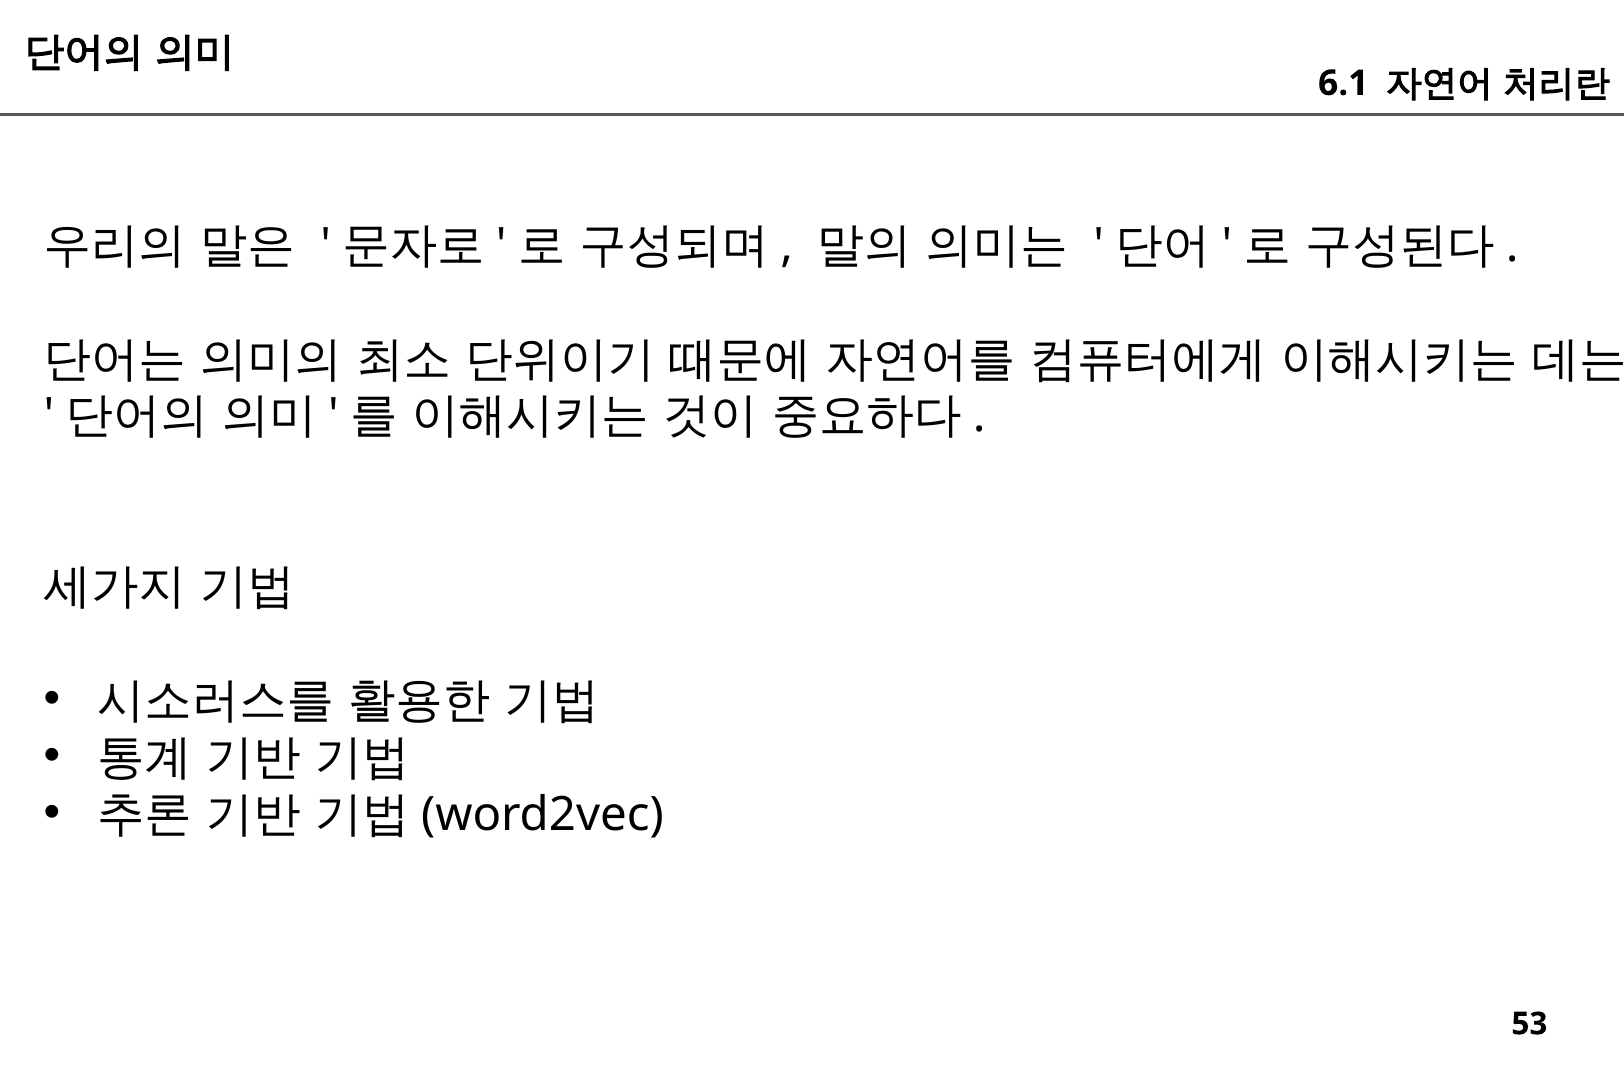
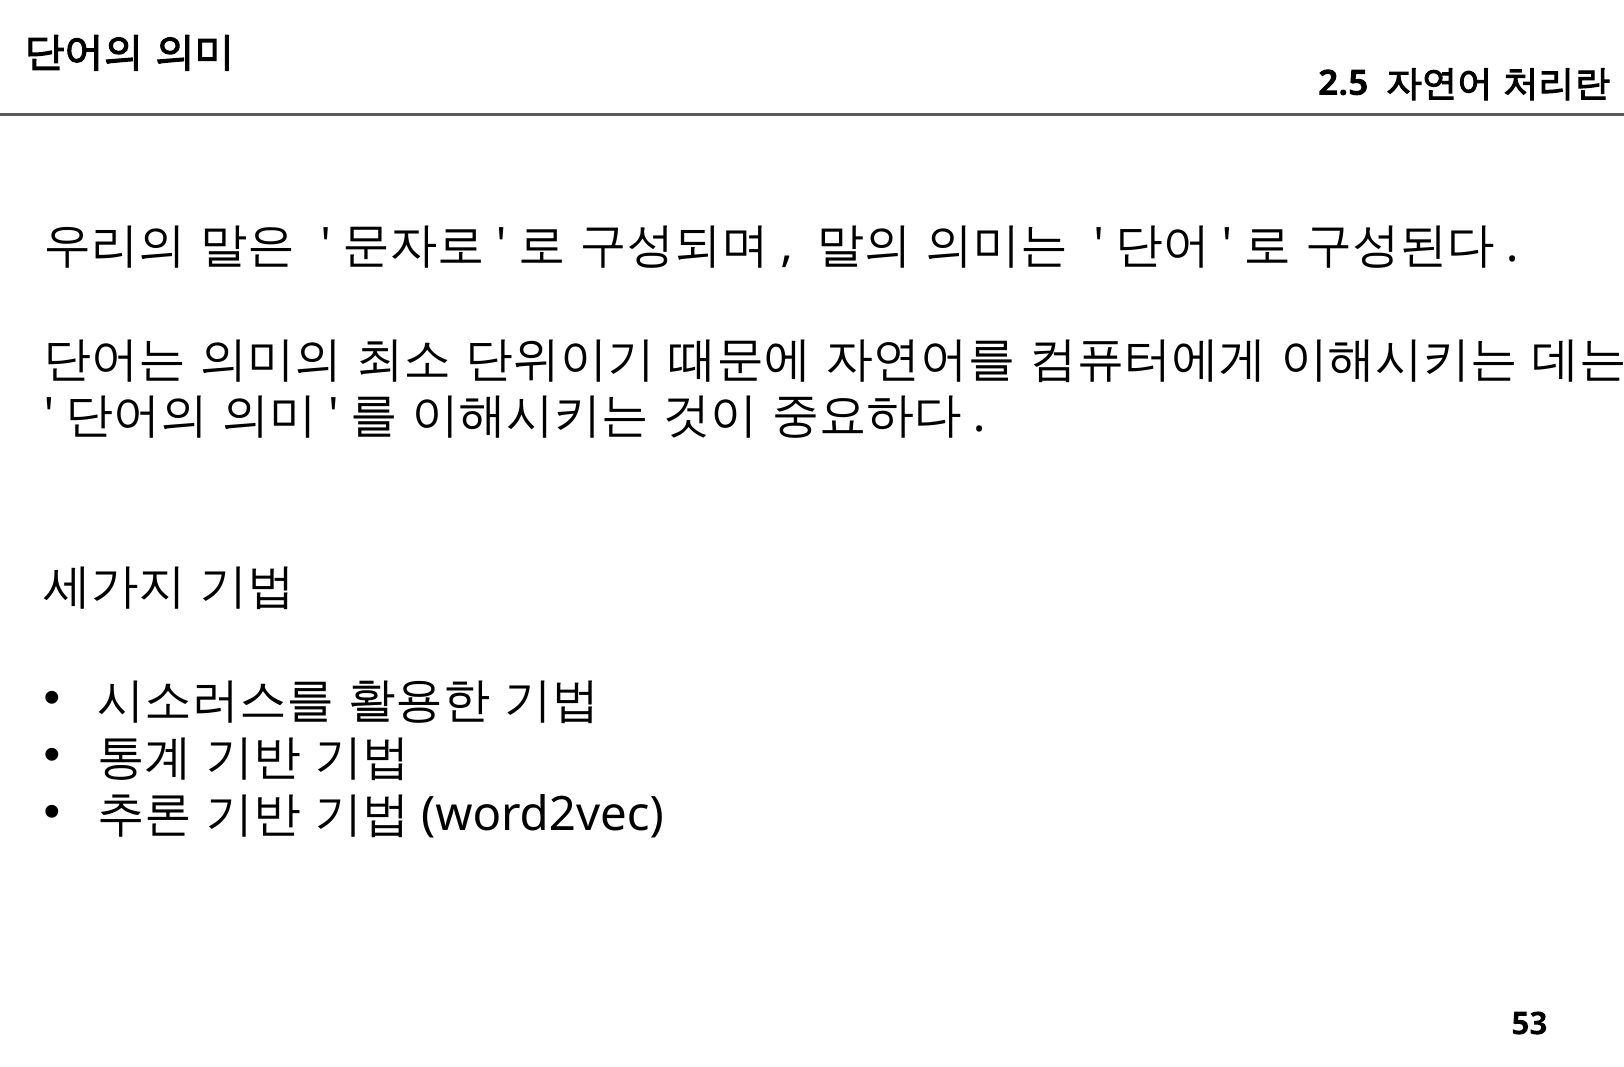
6.1: 6.1 -> 2.5 (1343, 83)
